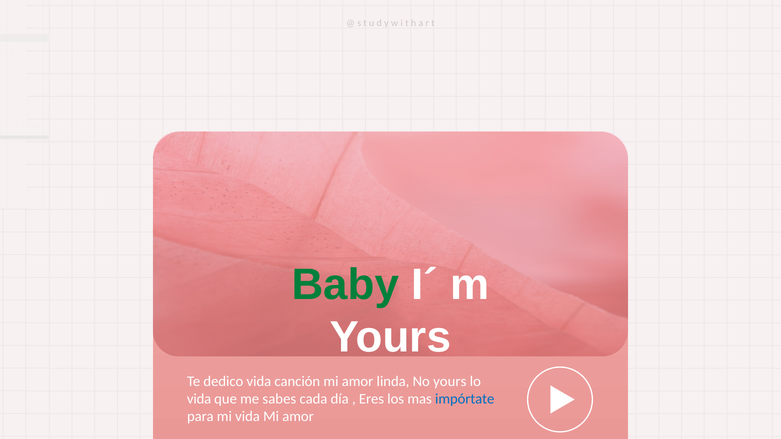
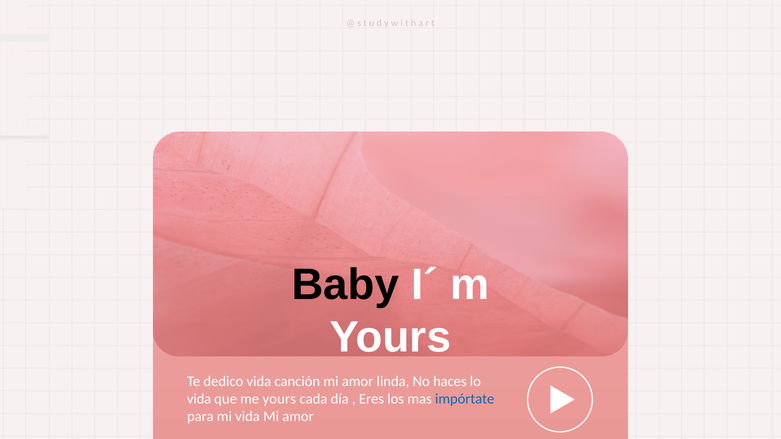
Baby colour: green -> black (345, 285)
No yours: yours -> haces (450, 382)
me sabes: sabes -> yours (279, 399)
